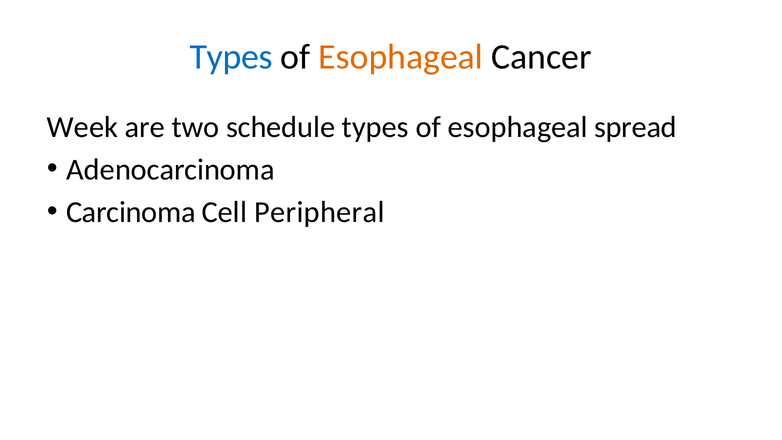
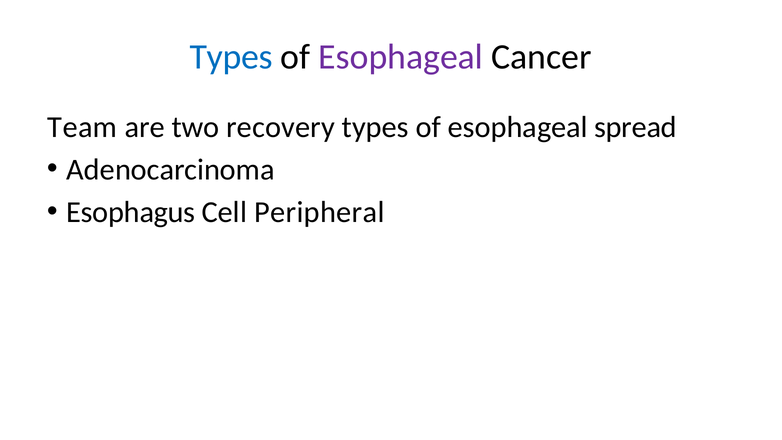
Esophageal colour: orange -> purple (401, 57)
Week: Week -> Team (82, 127)
schedule: schedule -> recovery (280, 127)
Carcinoma: Carcinoma -> Esophagus (131, 212)
